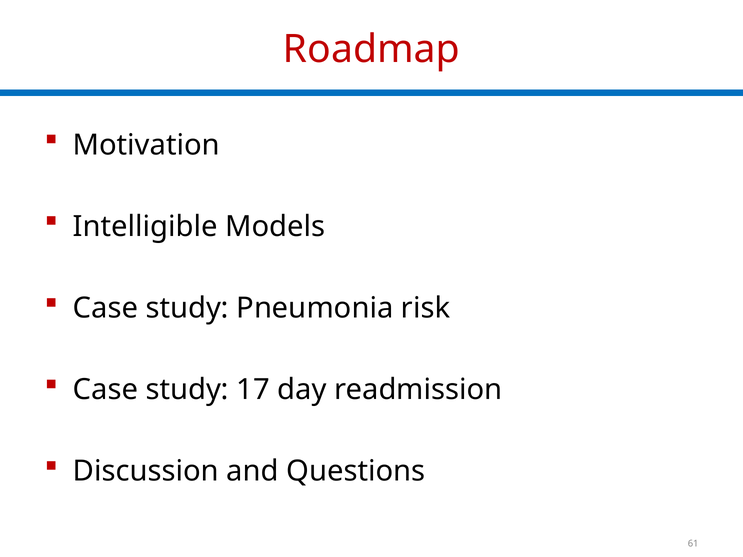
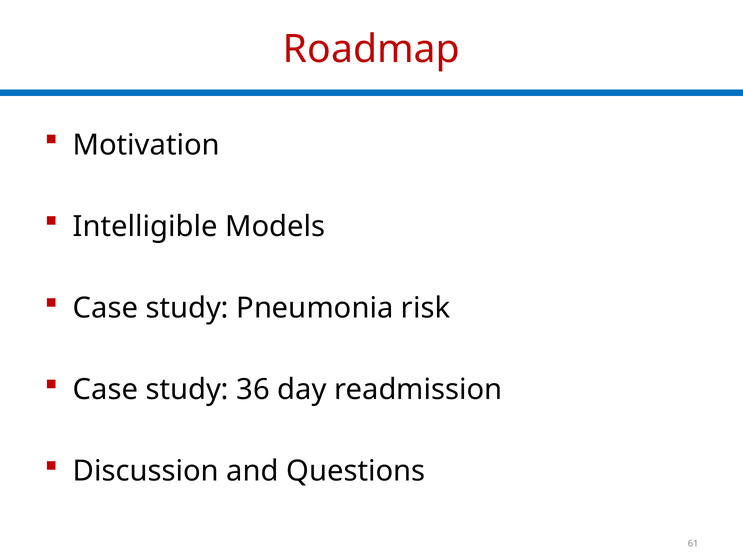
17: 17 -> 36 (253, 390)
